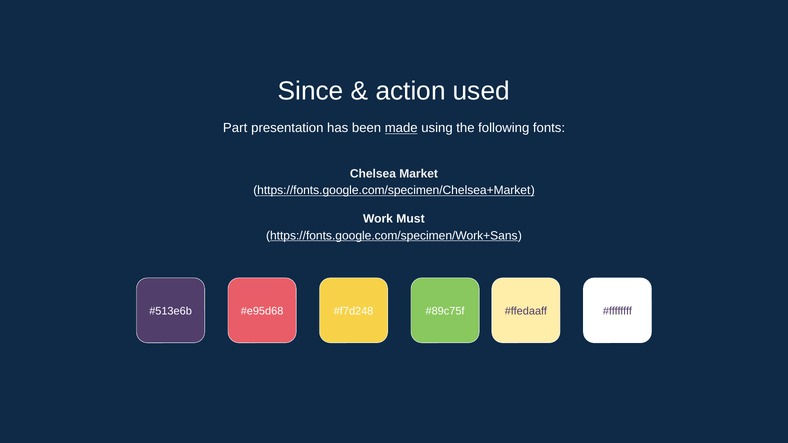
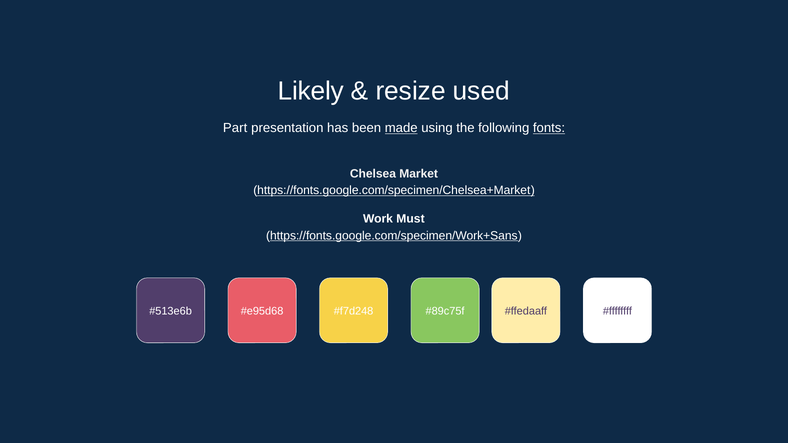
Since: Since -> Likely (311, 91)
action: action -> resize (411, 91)
fonts underline: none -> present (549, 128)
